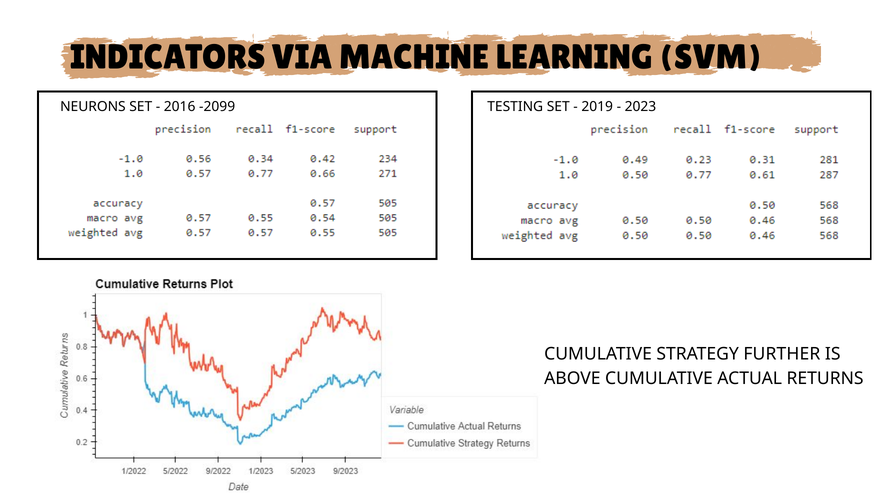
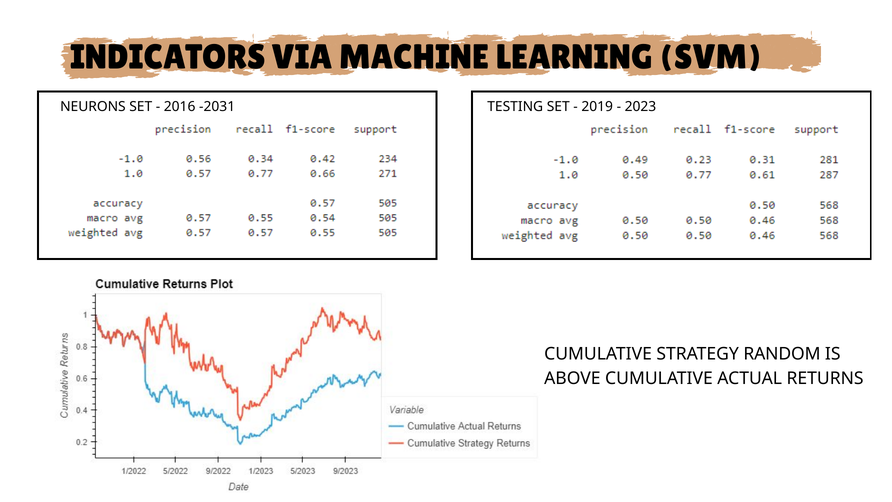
-2099: -2099 -> -2031 (217, 107)
FURTHER: FURTHER -> RANDOM (782, 354)
